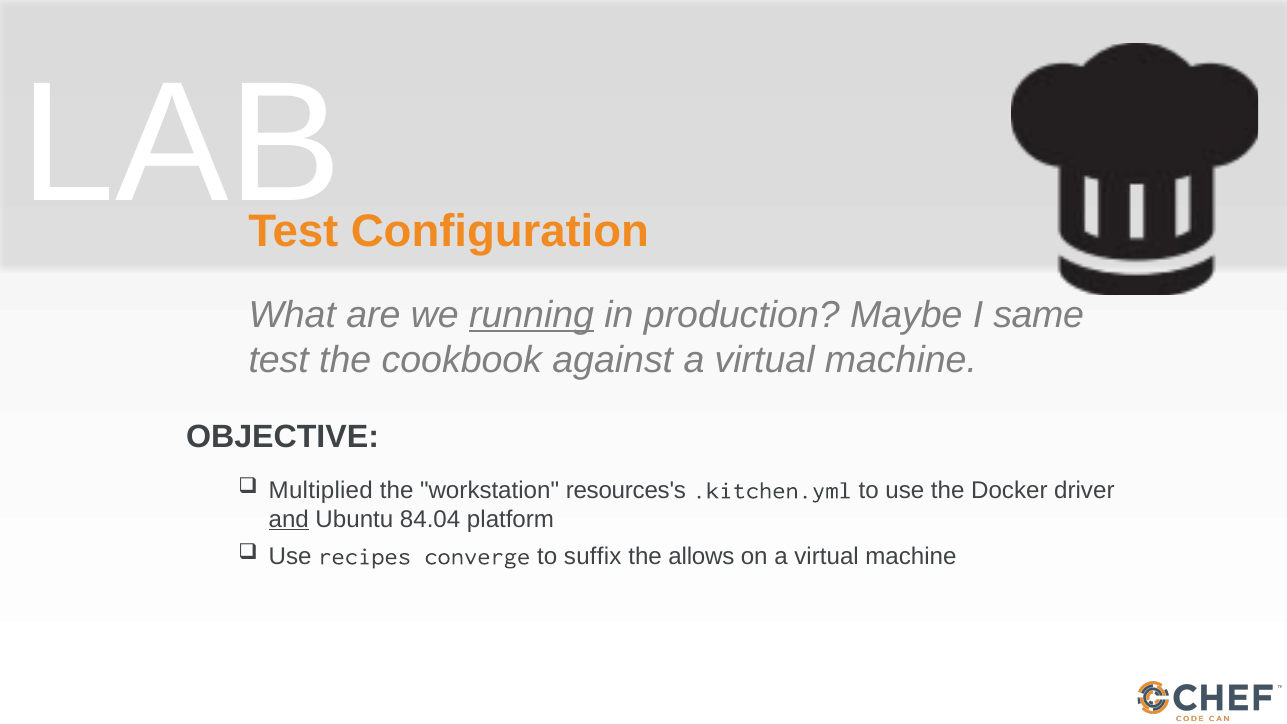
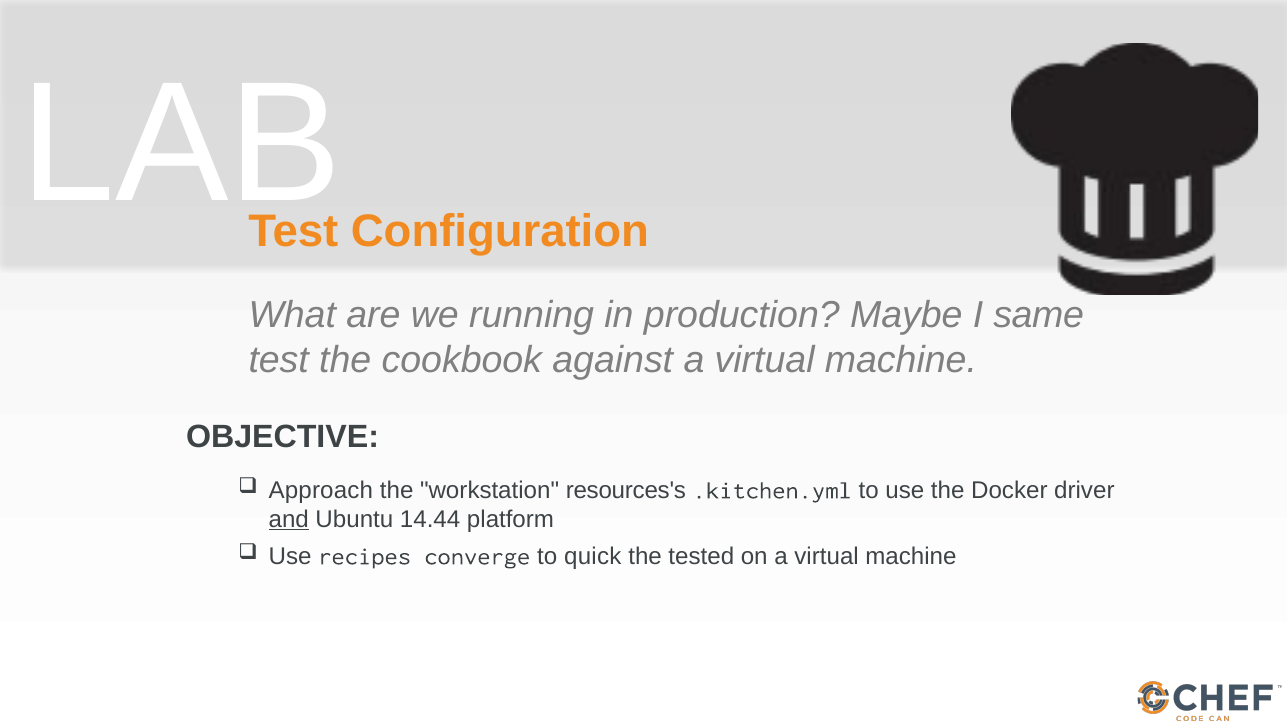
running underline: present -> none (532, 315)
Multiplied: Multiplied -> Approach (321, 490)
84.04: 84.04 -> 14.44 (430, 519)
suffix: suffix -> quick (593, 556)
allows: allows -> tested (701, 556)
